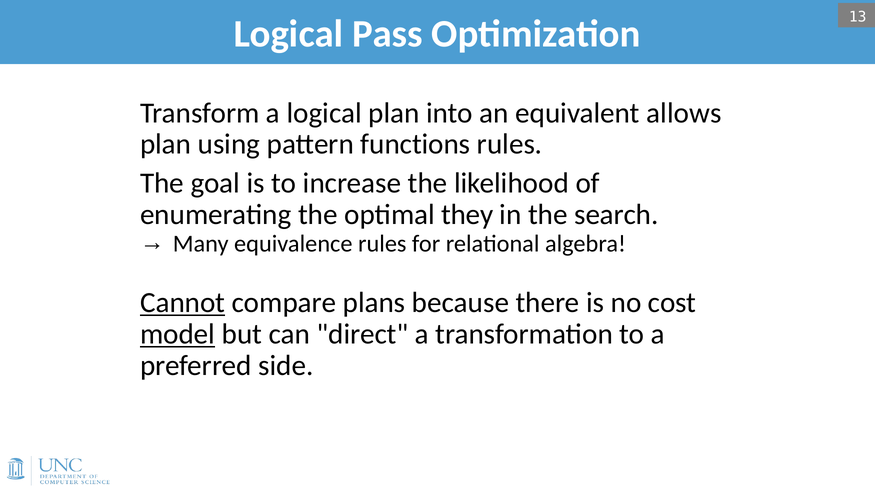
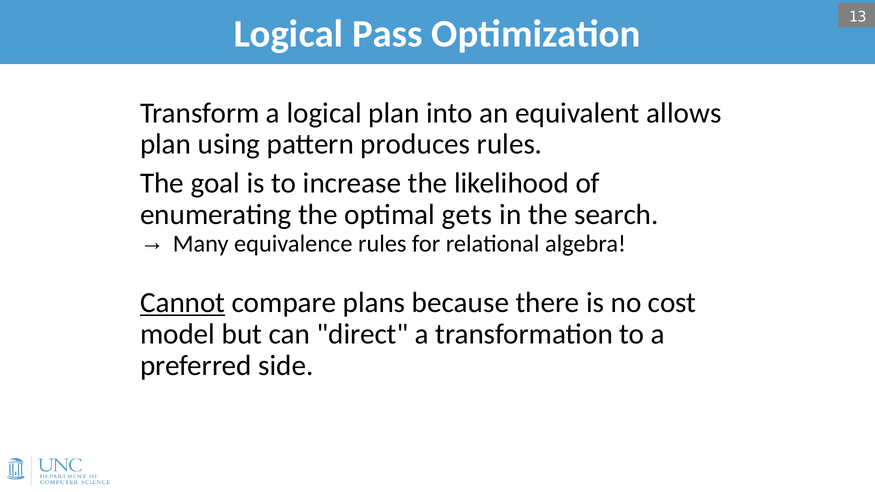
functions: functions -> produces (415, 144)
they: they -> gets (467, 215)
model underline: present -> none (178, 334)
